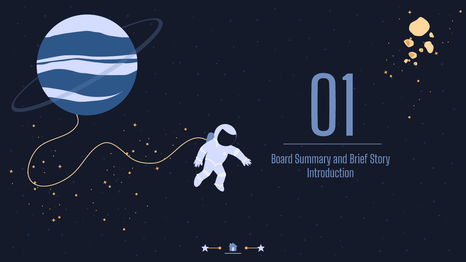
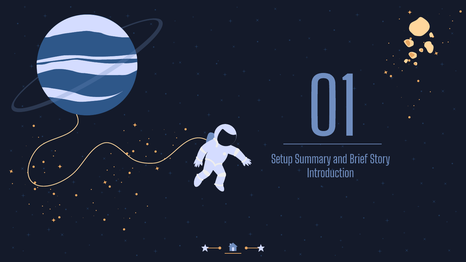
Board: Board -> Setup (282, 159)
